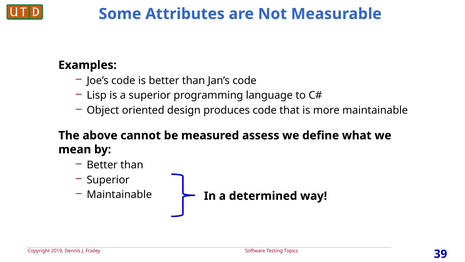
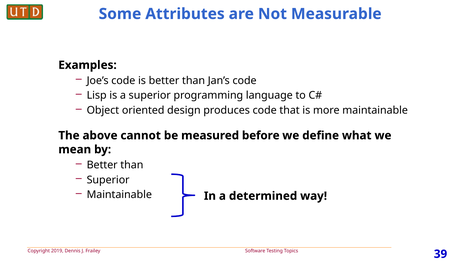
assess: assess -> before (261, 135)
